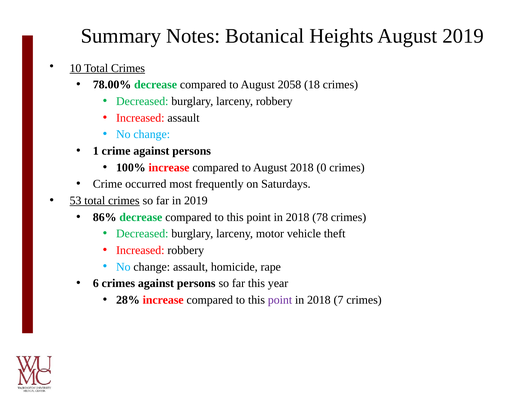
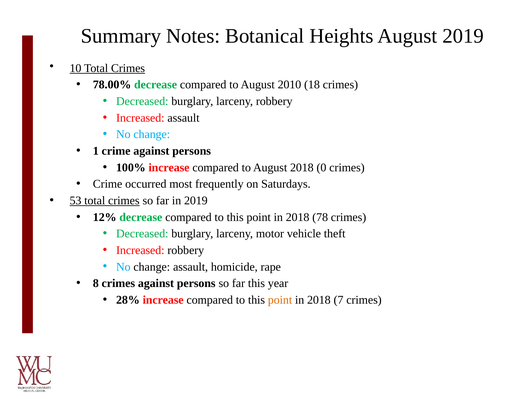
2058: 2058 -> 2010 (289, 85)
86%: 86% -> 12% (105, 217)
6: 6 -> 8 (96, 283)
point colour: purple -> orange (280, 300)
